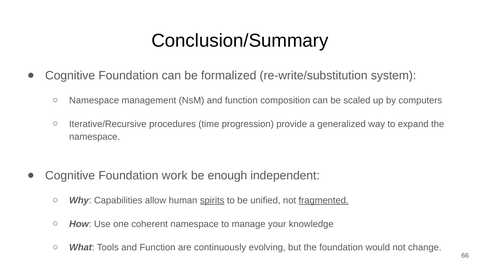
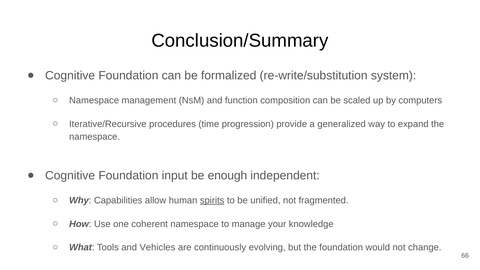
work: work -> input (175, 175)
fragmented underline: present -> none (324, 200)
Tools and Function: Function -> Vehicles (157, 247)
